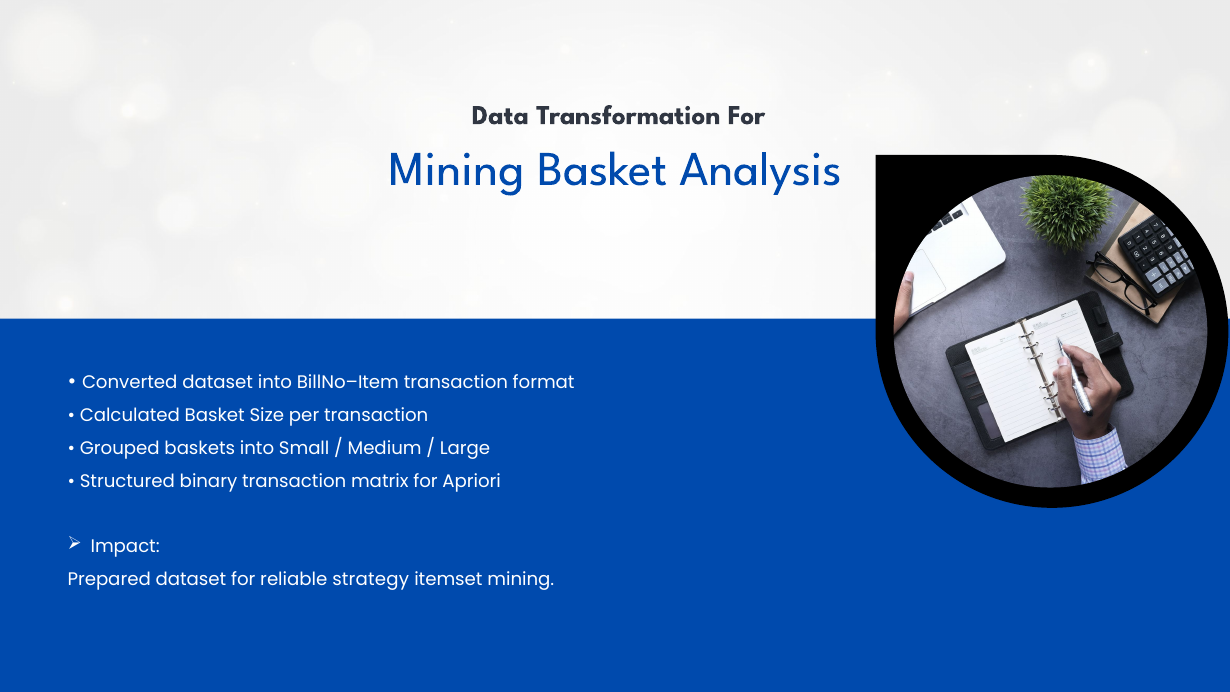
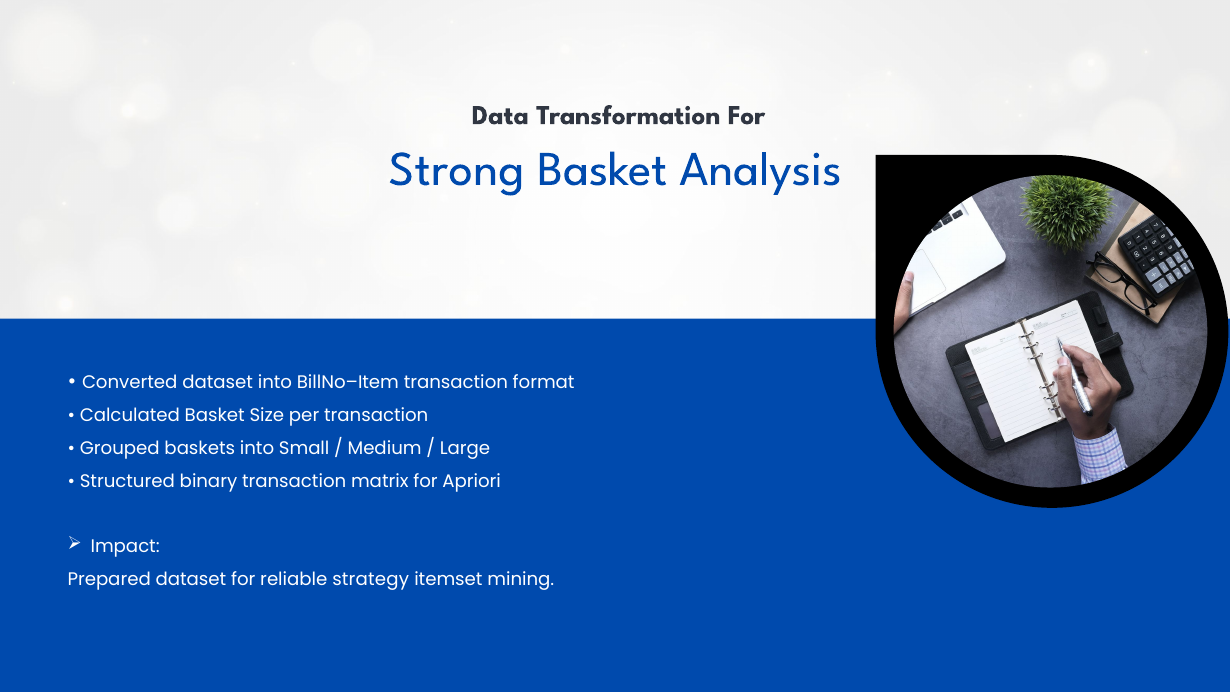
Mining: Mining -> Strong (456, 169)
